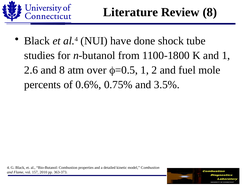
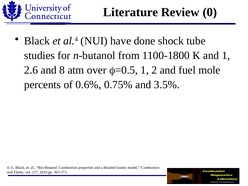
Review 8: 8 -> 0 (210, 12)
